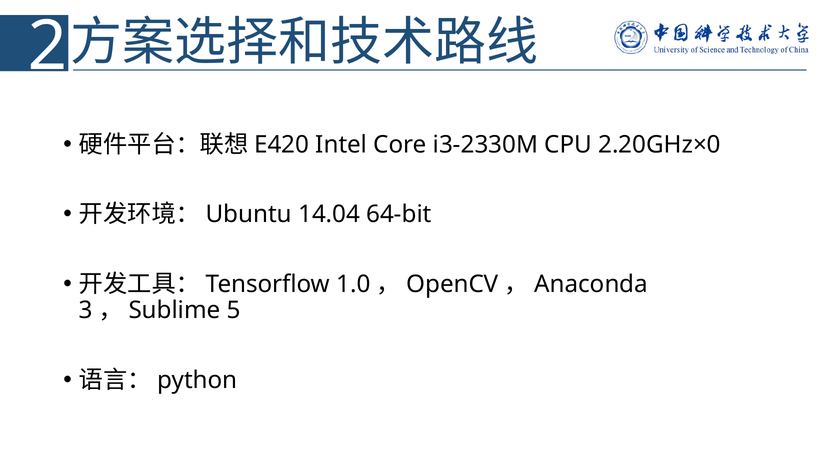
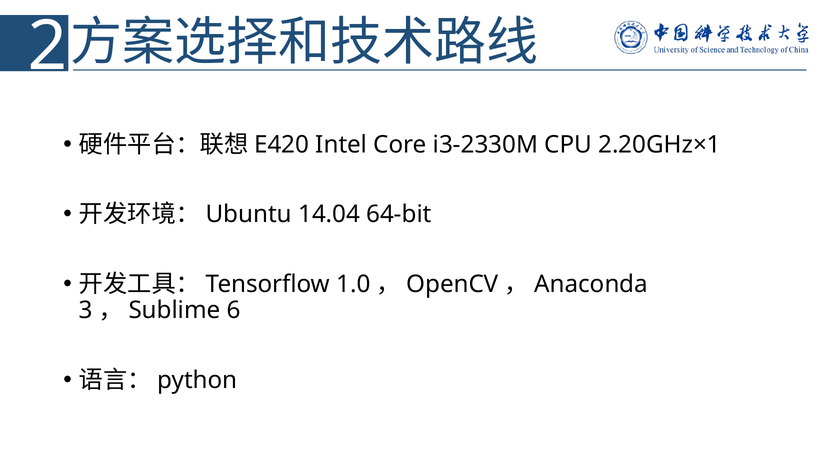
2.20GHz×0: 2.20GHz×0 -> 2.20GHz×1 (659, 144)
5: 5 -> 6 (234, 310)
